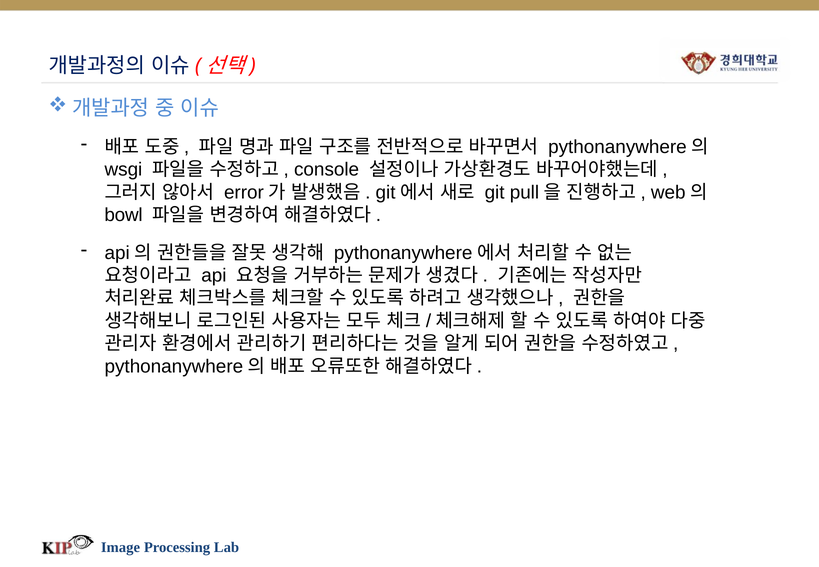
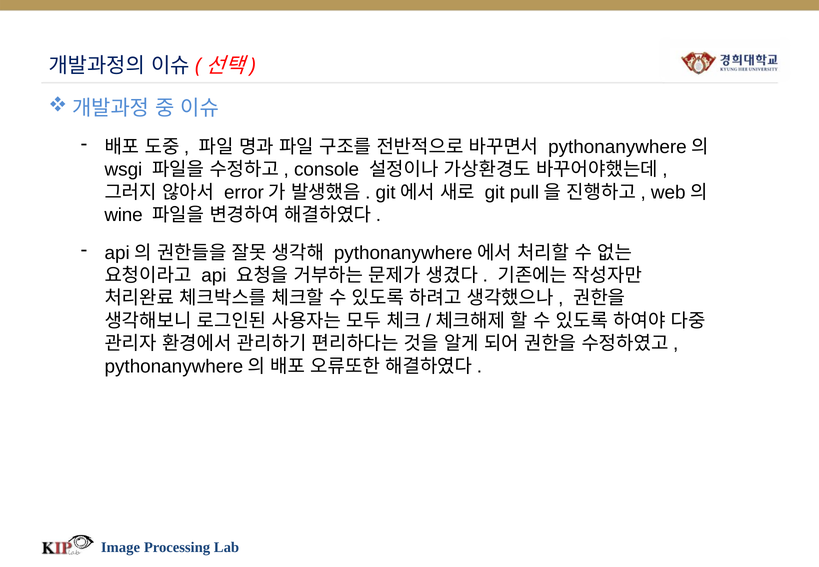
bowl: bowl -> wine (124, 215)
